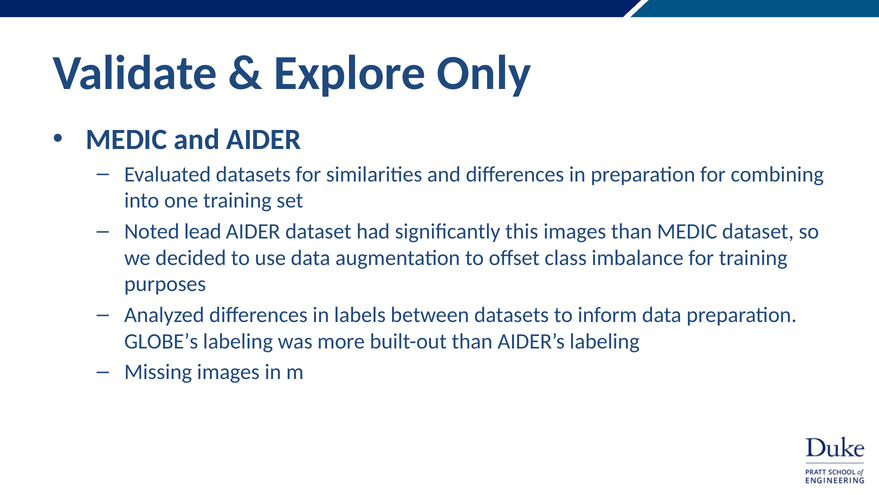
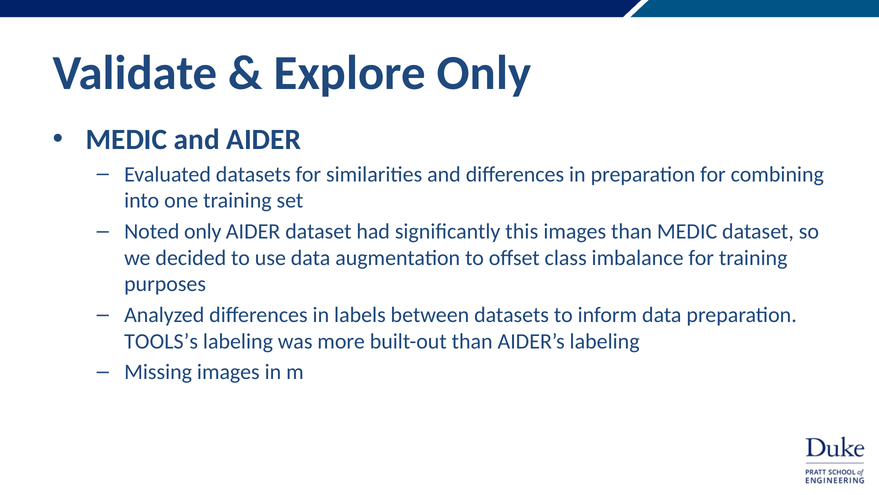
Noted lead: lead -> only (203, 231)
GLOBE’s: GLOBE’s -> TOOLS’s (161, 341)
